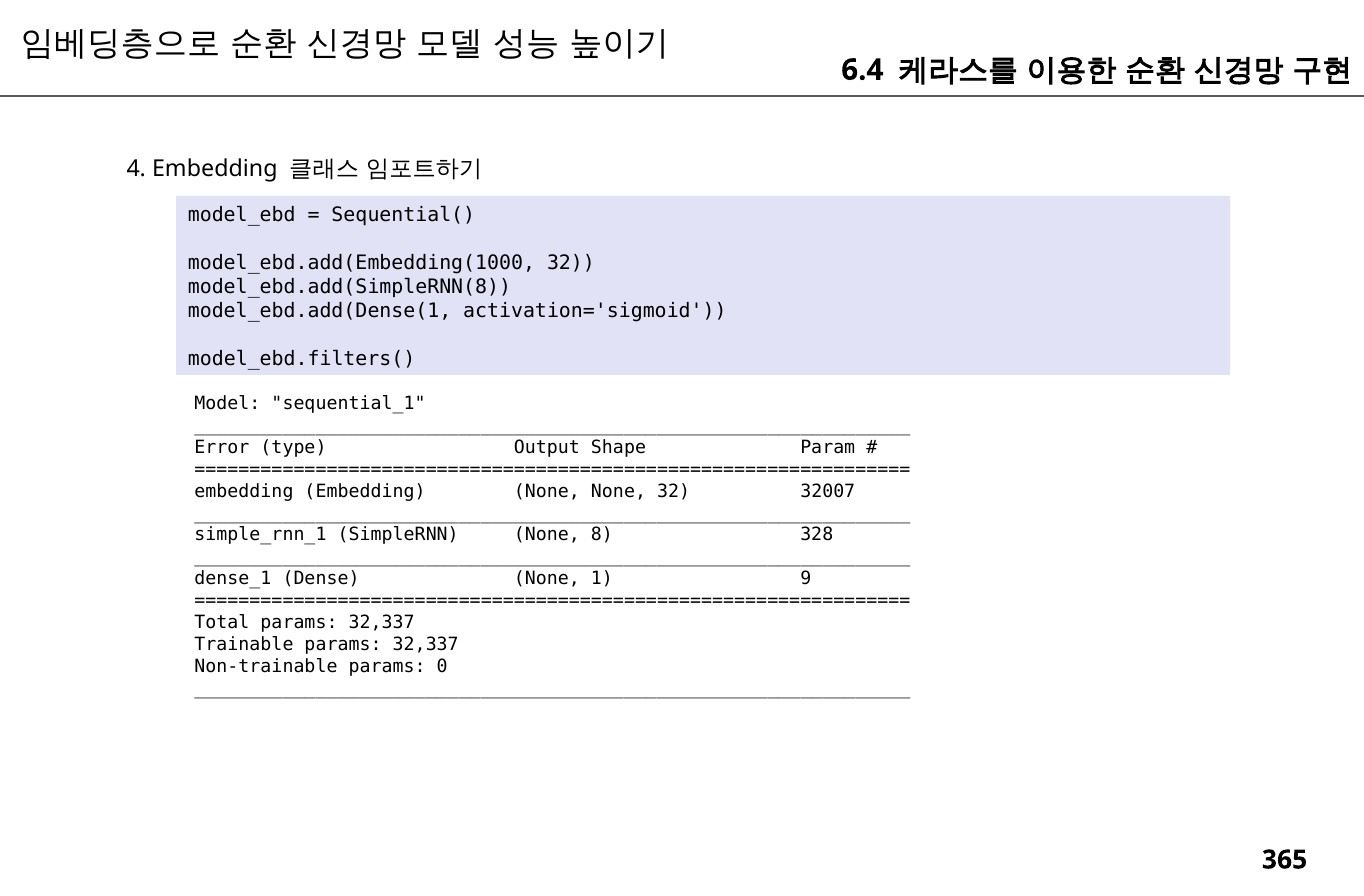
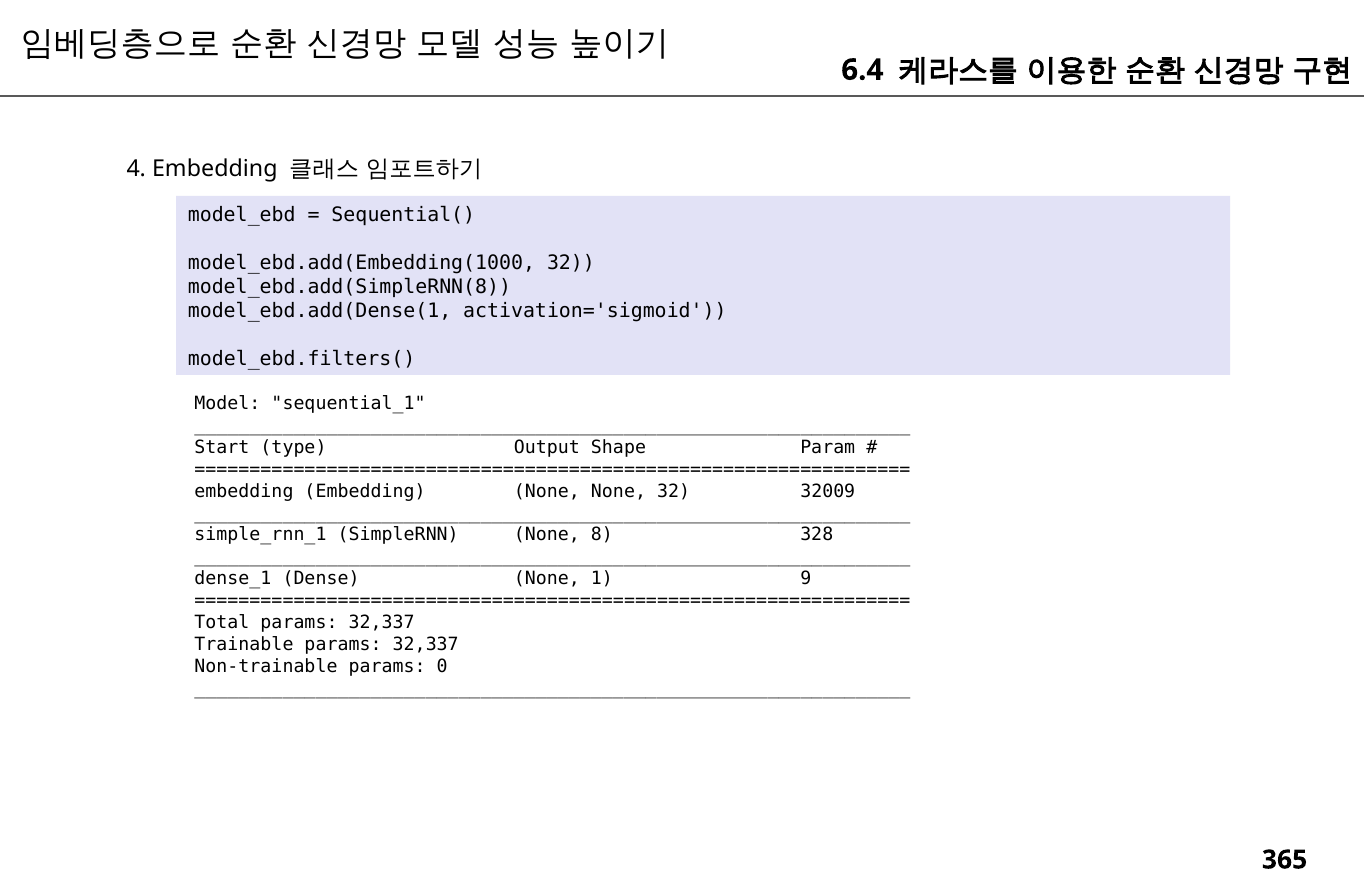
Error: Error -> Start (222, 447)
32007: 32007 -> 32009 (828, 491)
